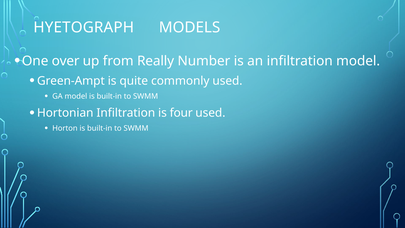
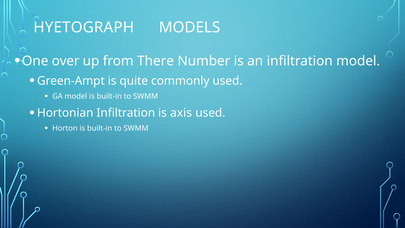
Really: Really -> There (156, 61)
four: four -> axis (181, 113)
